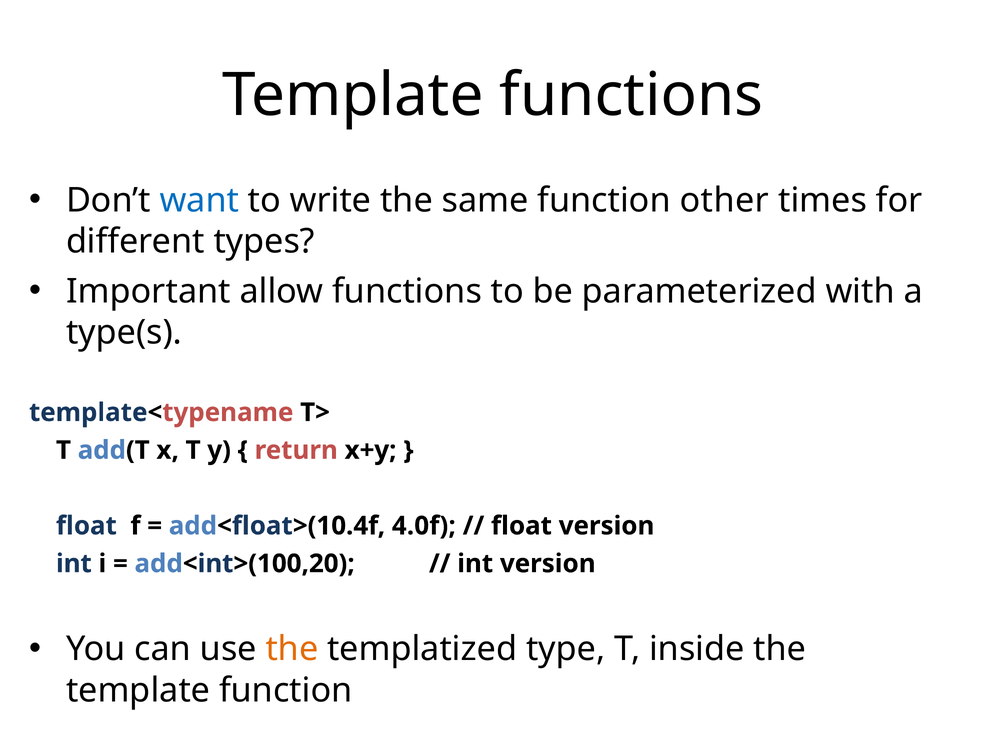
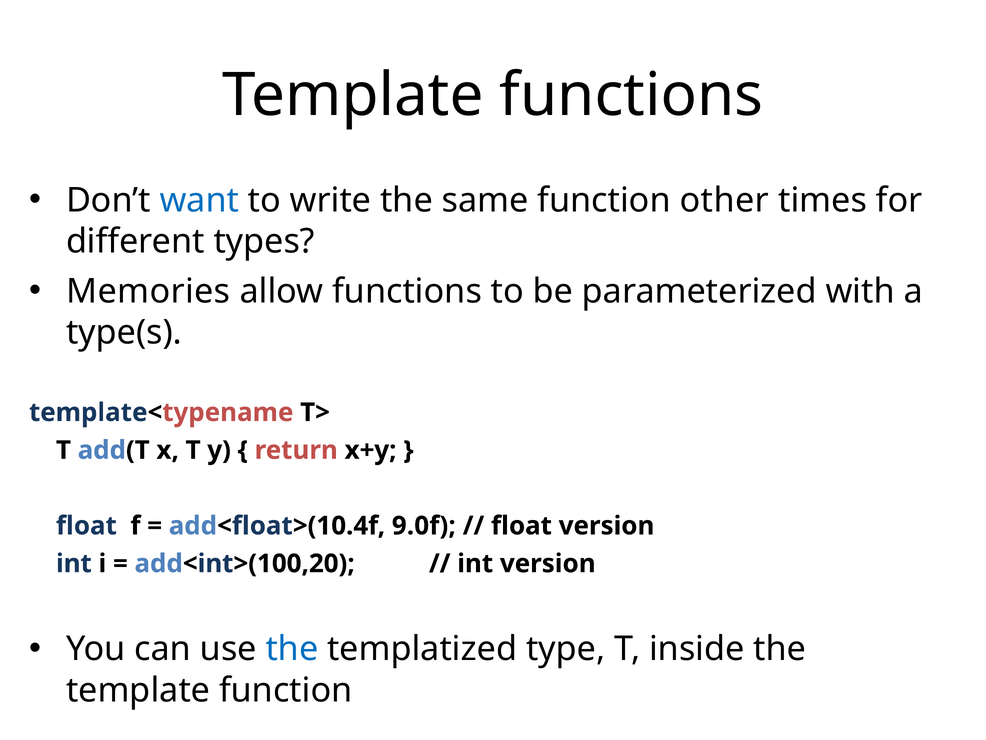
Important: Important -> Memories (148, 291)
4.0f: 4.0f -> 9.0f (424, 525)
the colour: orange -> blue (292, 649)
